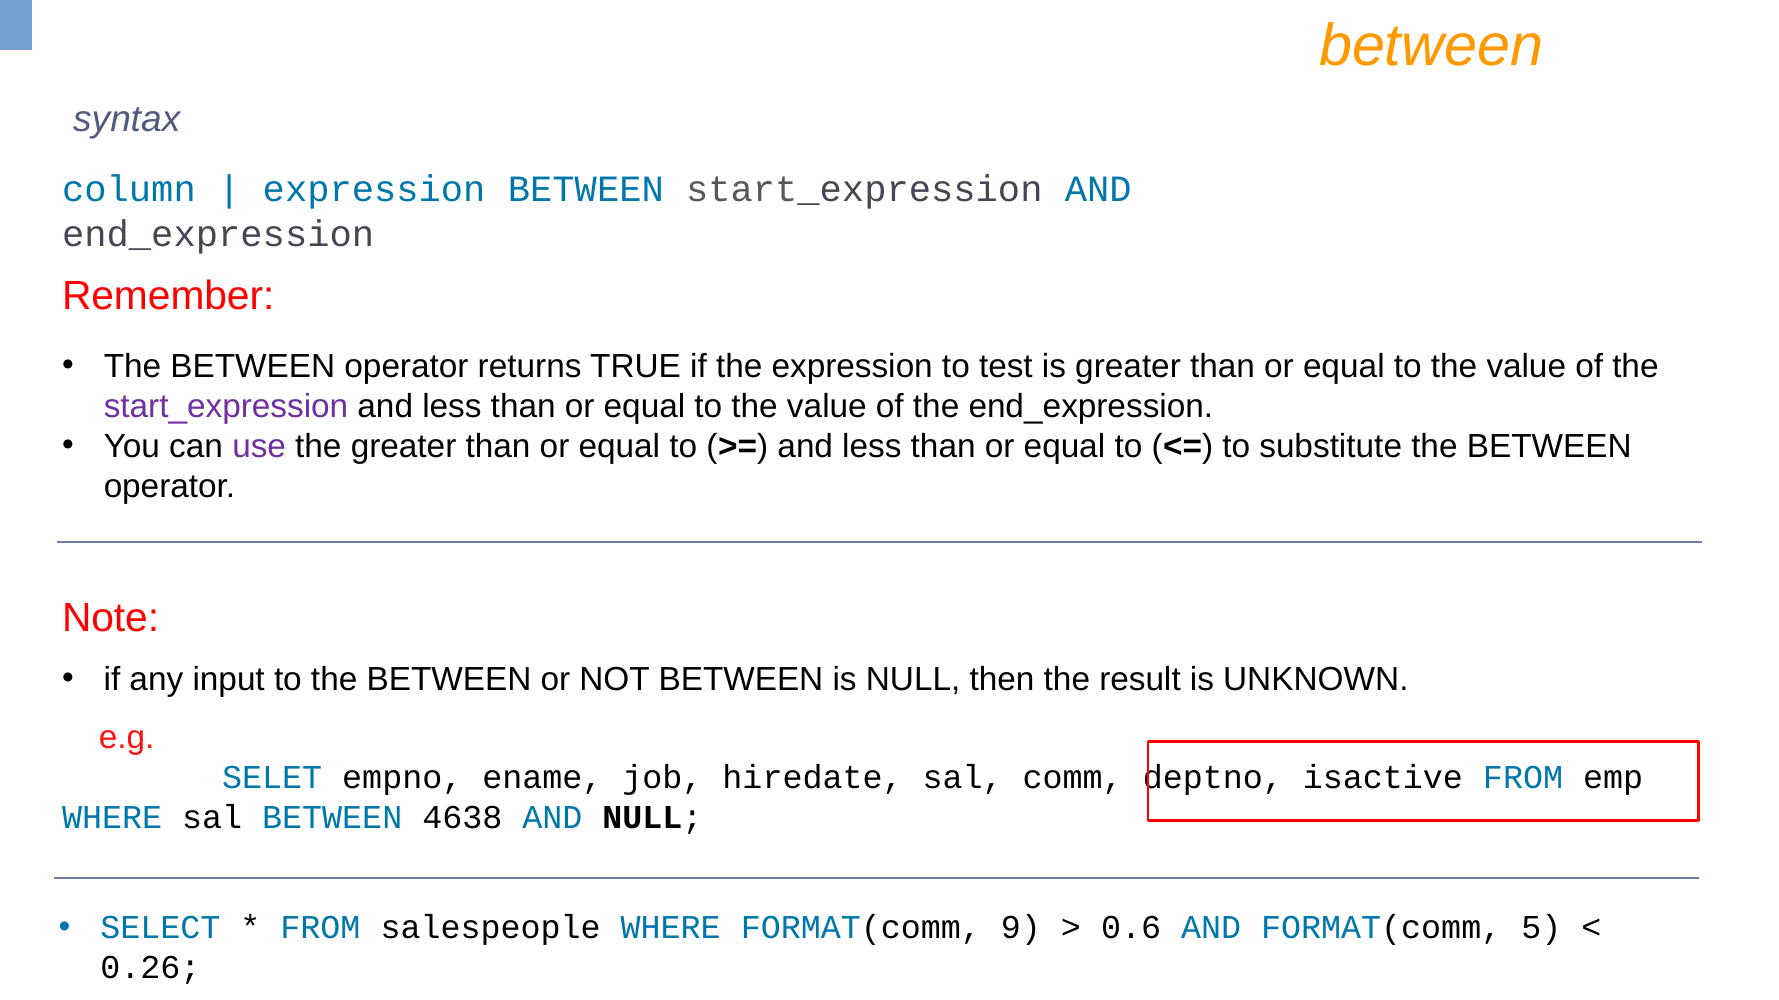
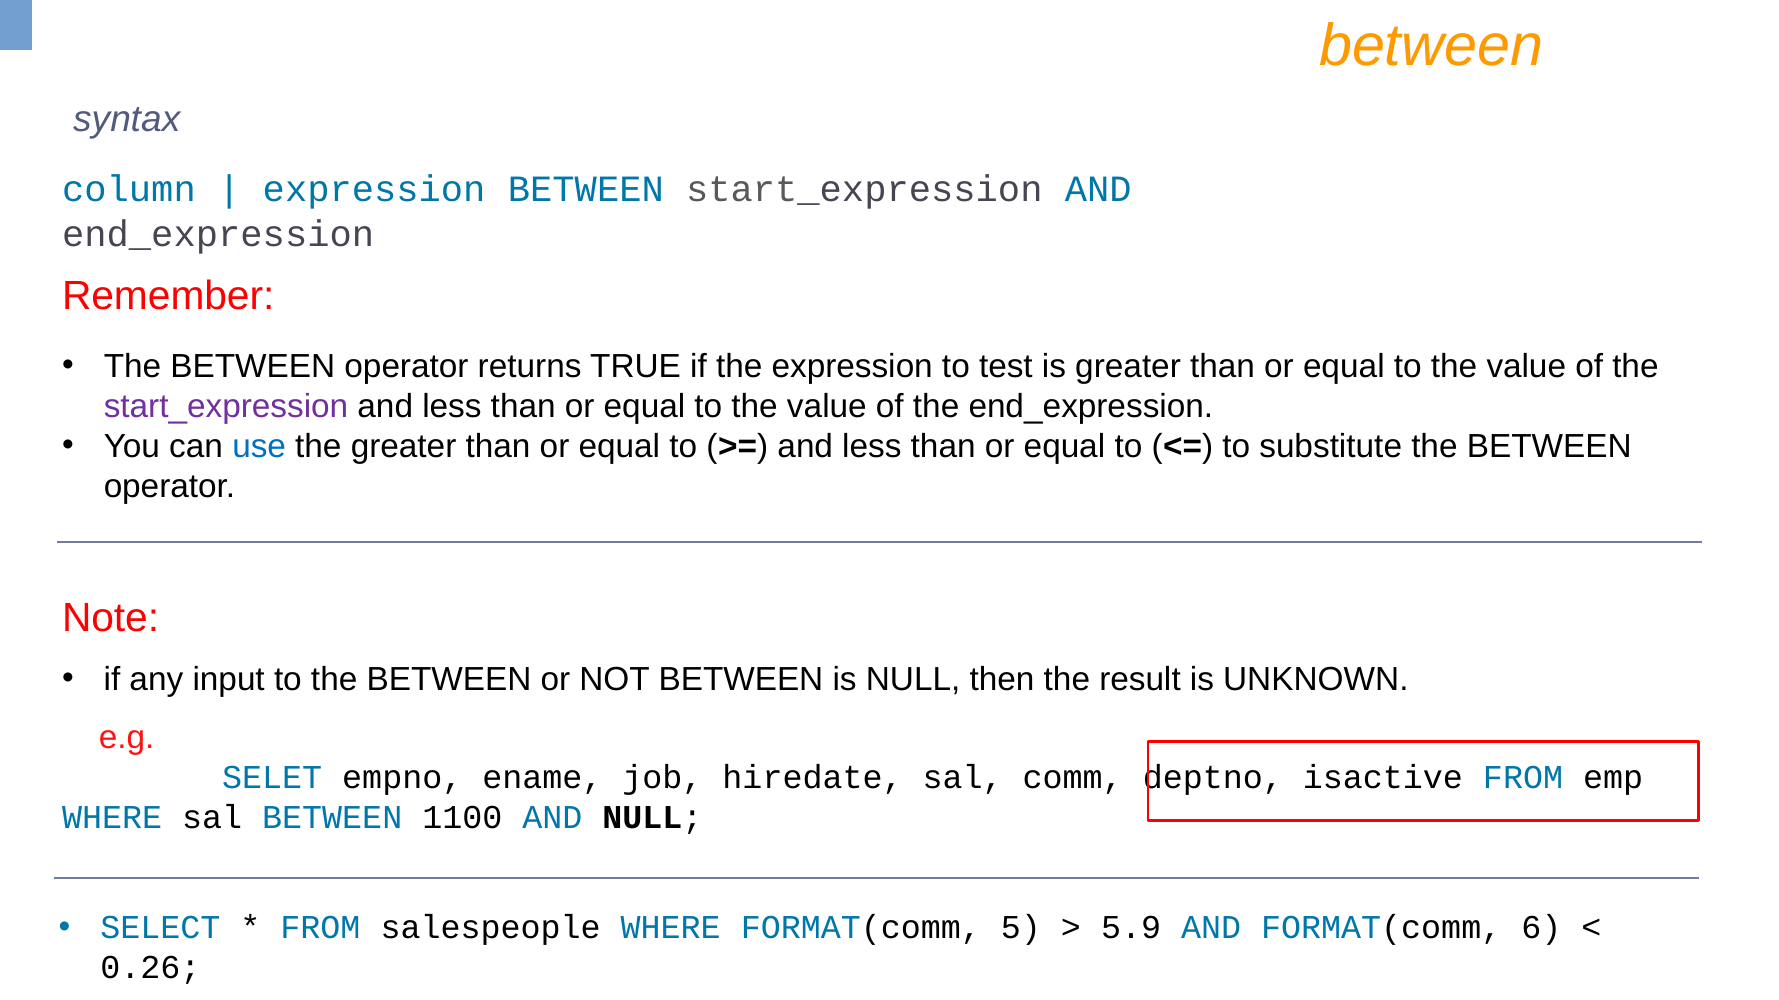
use colour: purple -> blue (259, 447)
4638: 4638 -> 1100 (462, 818)
9: 9 -> 5 (1021, 928)
0.6: 0.6 -> 5.9 (1131, 928)
5: 5 -> 6 (1541, 928)
